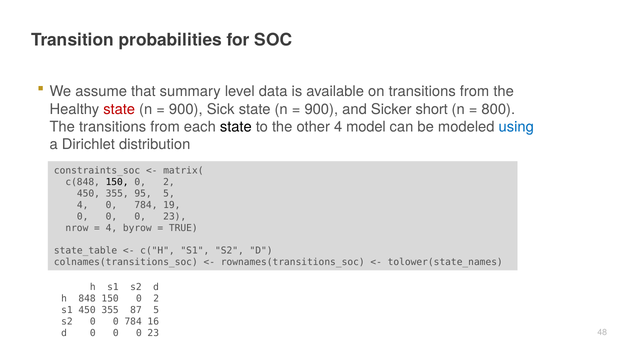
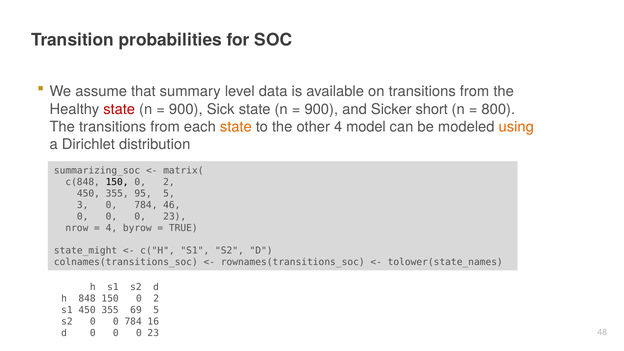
state colour: black -> orange (236, 127)
using colour: blue -> orange (516, 127)
constraints_soc: constraints_soc -> summarizing_soc (97, 171)
4: 4 -> 3 (83, 205)
19: 19 -> 46 (172, 205)
state_table: state_table -> state_might (86, 251)
87: 87 -> 69 (136, 310)
